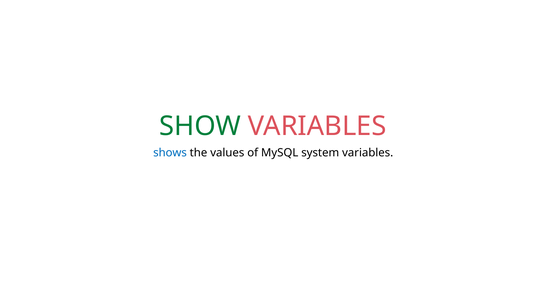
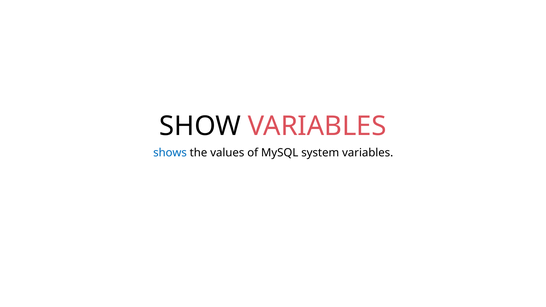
SHOW colour: green -> black (200, 126)
